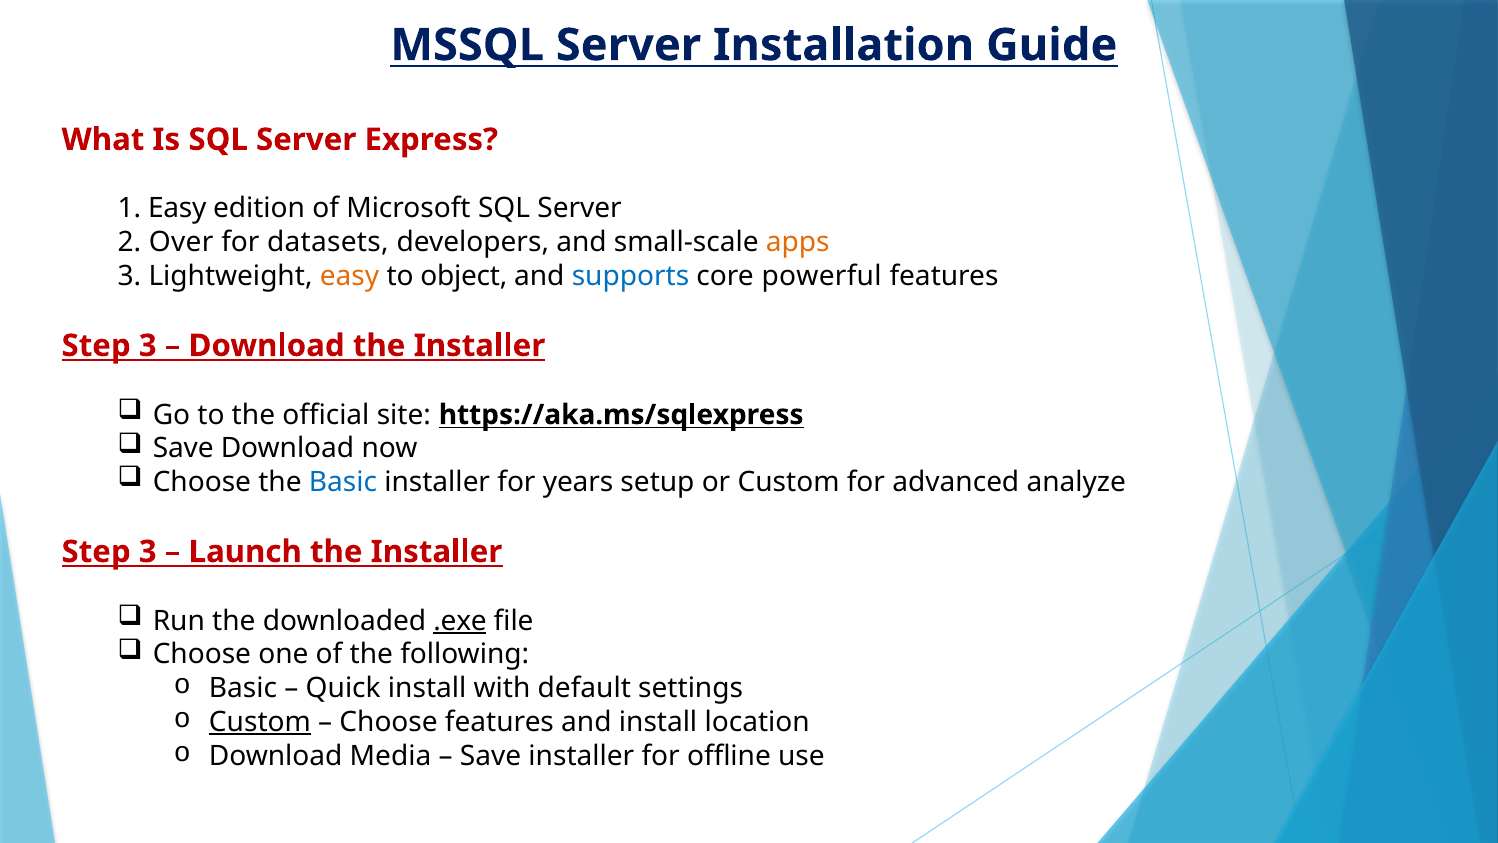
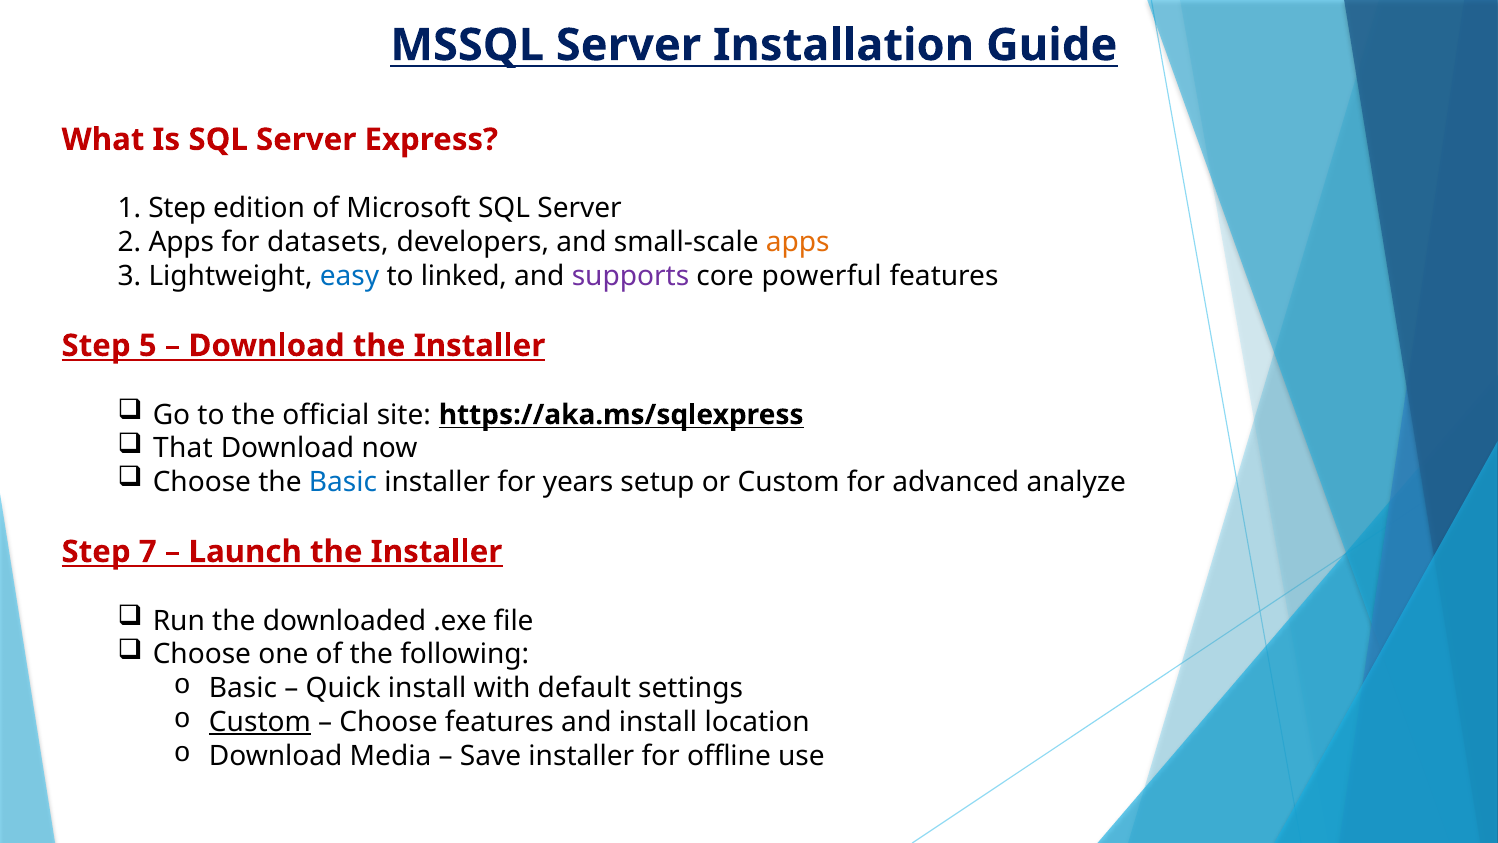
1 Easy: Easy -> Step (177, 209)
2 Over: Over -> Apps (181, 242)
easy colour: orange -> blue (349, 276)
object: object -> linked (464, 276)
supports colour: blue -> purple (631, 276)
3: 3 -> 5 (148, 346)
Save: Save -> That (183, 448)
3: 3 -> 7 (148, 552)
.exe underline: present -> none (460, 621)
